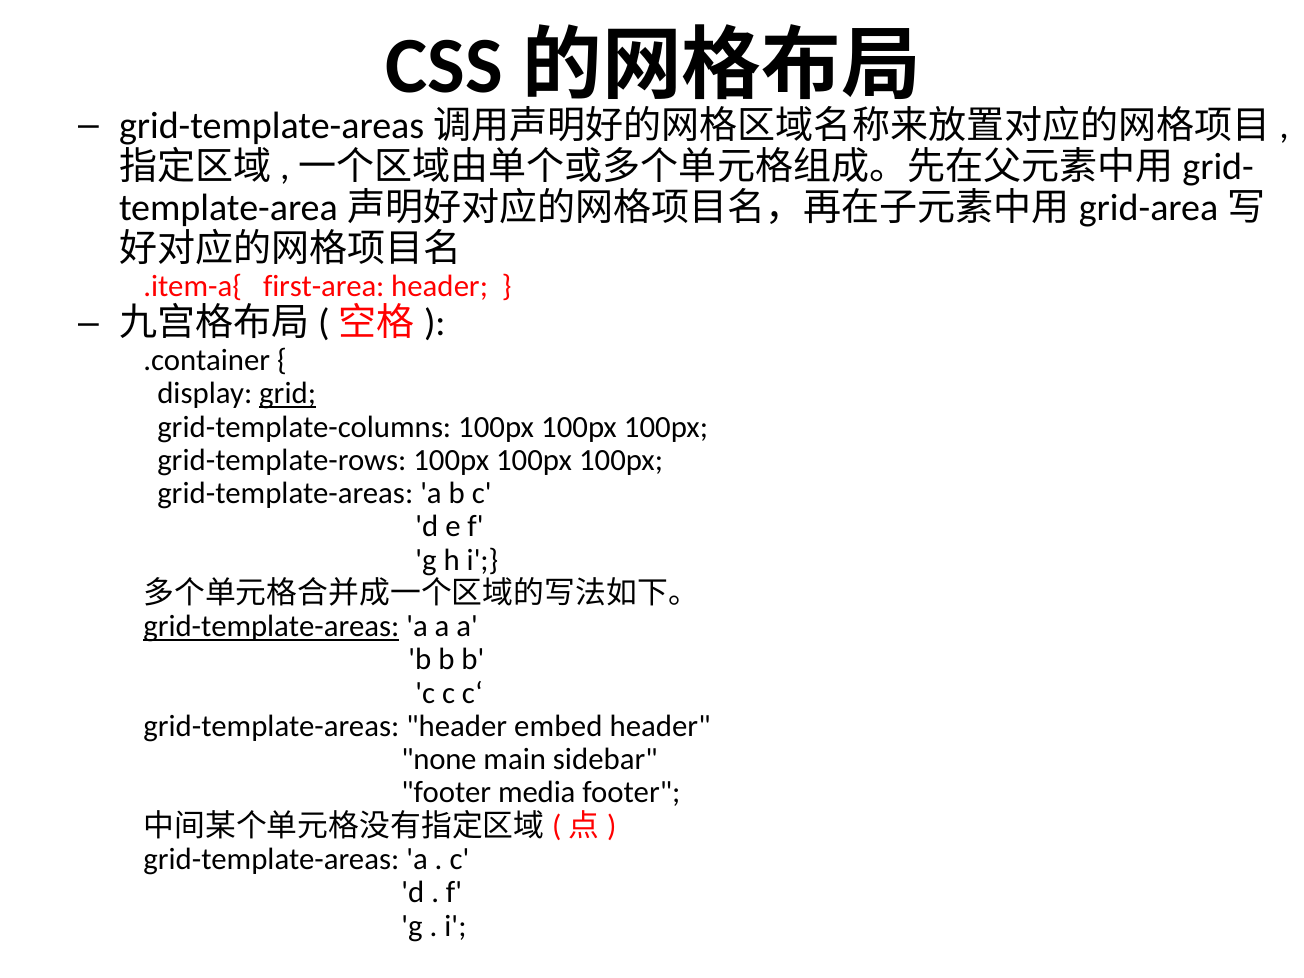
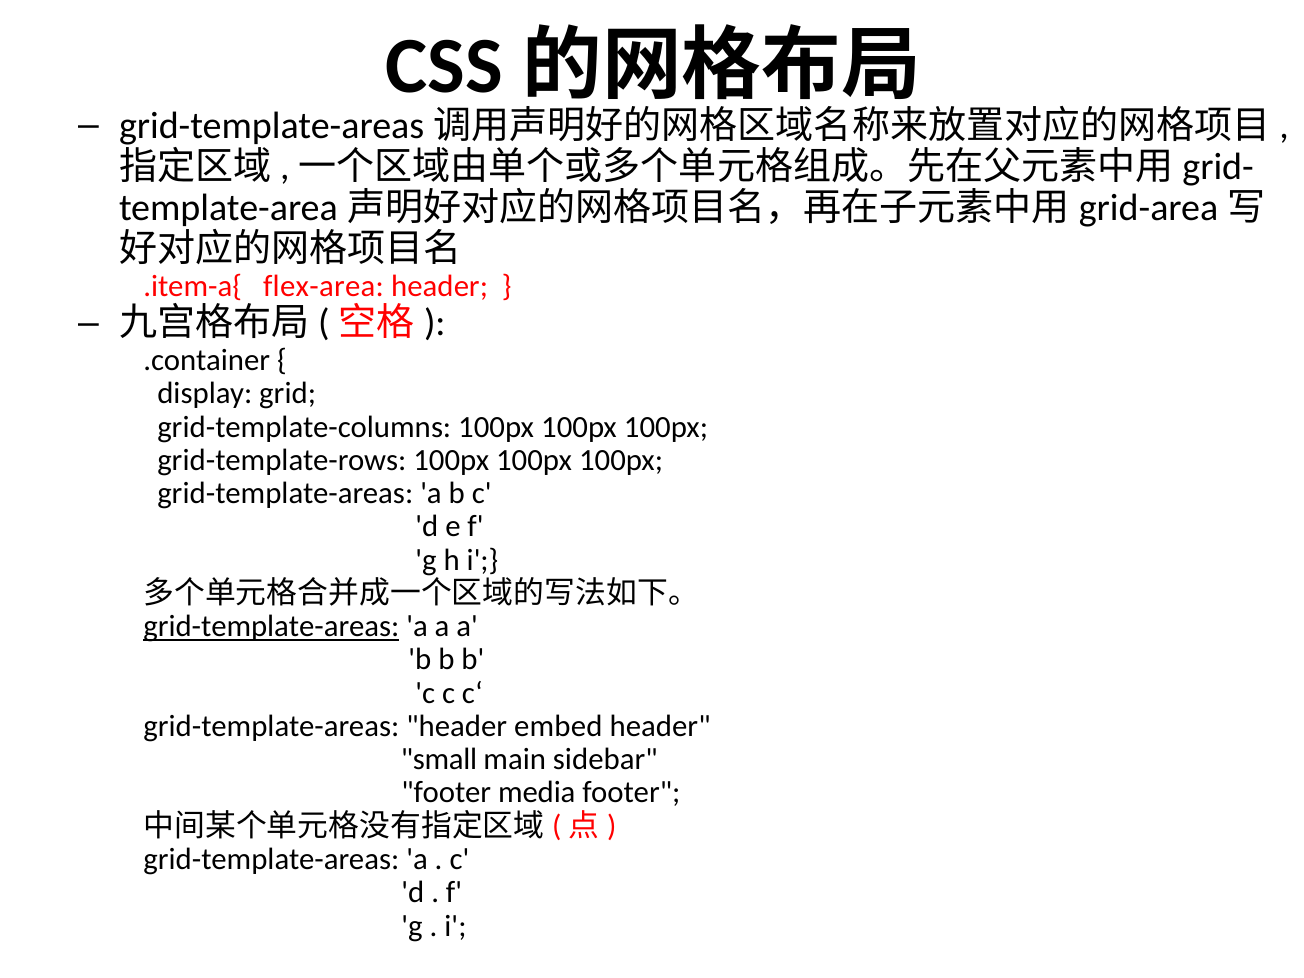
first-area: first-area -> flex-area (323, 286)
grid underline: present -> none (288, 394)
none: none -> small (439, 760)
